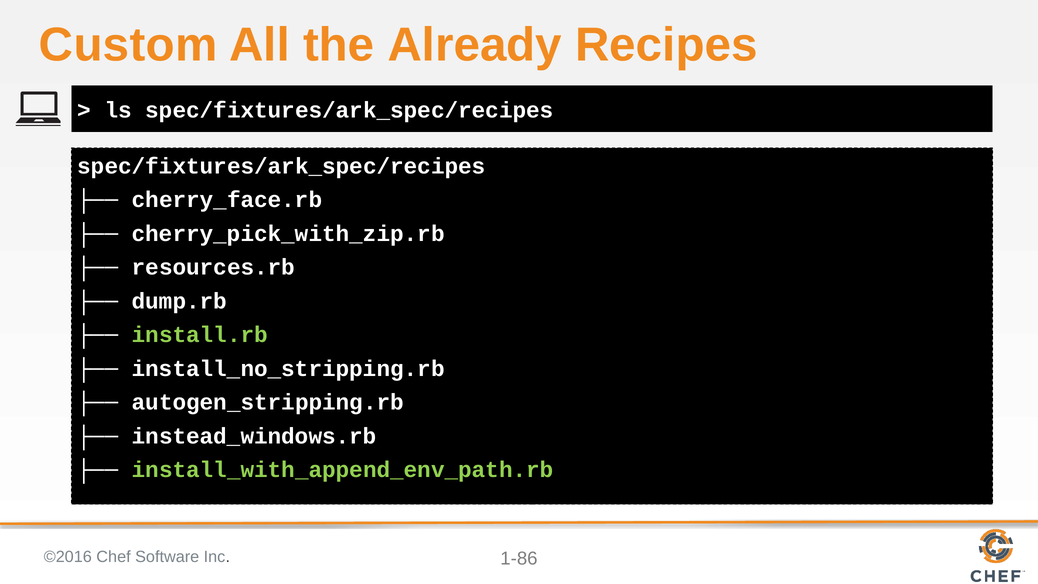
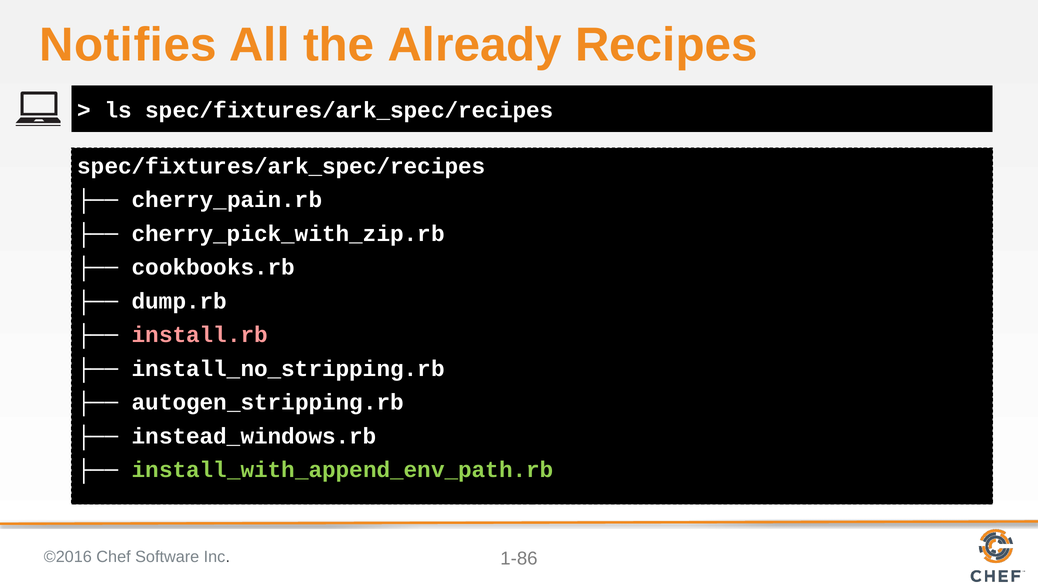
Custom: Custom -> Notifies (128, 45)
cherry_face.rb: cherry_face.rb -> cherry_pain.rb (227, 200)
resources.rb: resources.rb -> cookbooks.rb (213, 267)
install.rb colour: light green -> pink (200, 335)
